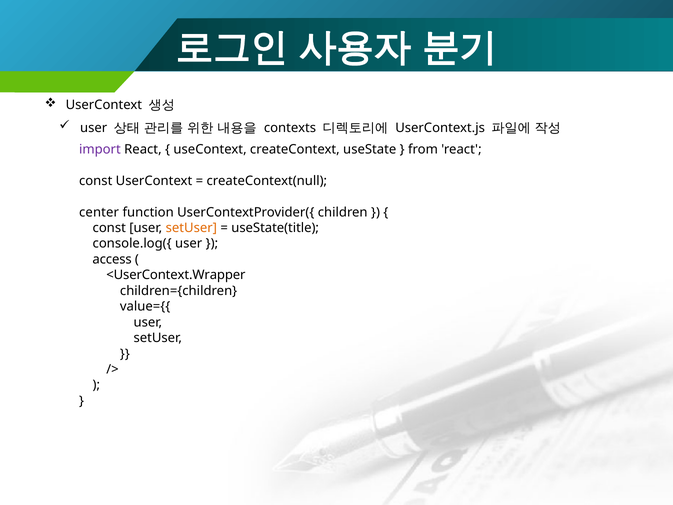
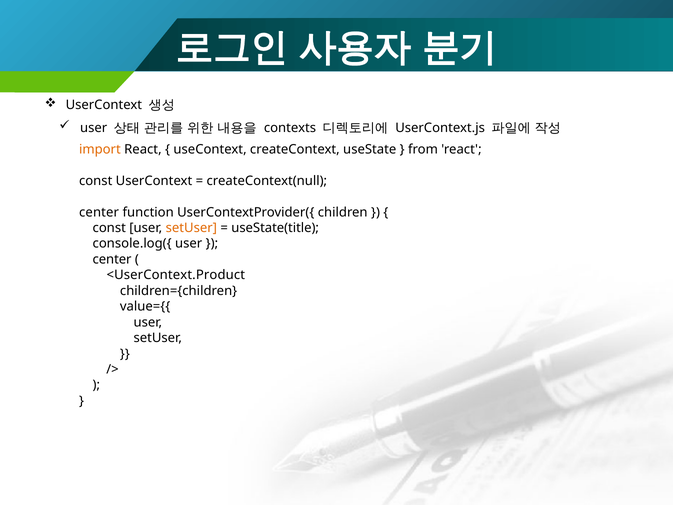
import colour: purple -> orange (100, 149)
access: access -> center (112, 259)
<UserContext.Wrapper: <UserContext.Wrapper -> <UserContext.Product (176, 275)
